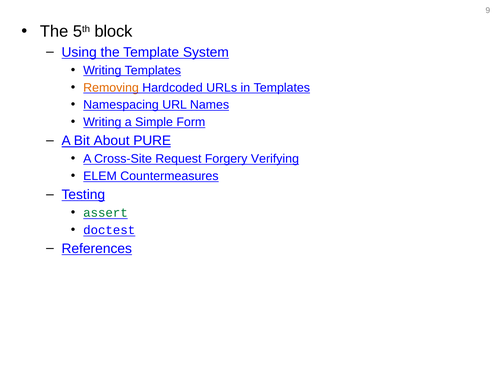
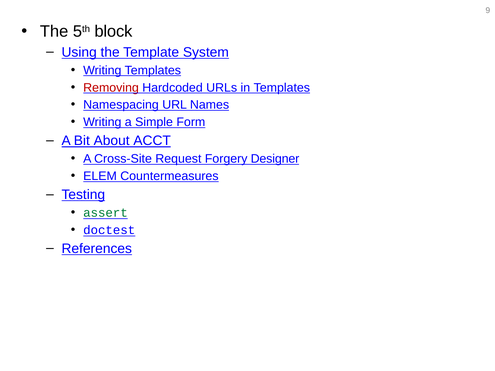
Removing colour: orange -> red (111, 88)
PURE: PURE -> ACCT (152, 141)
Verifying: Verifying -> Designer (275, 159)
